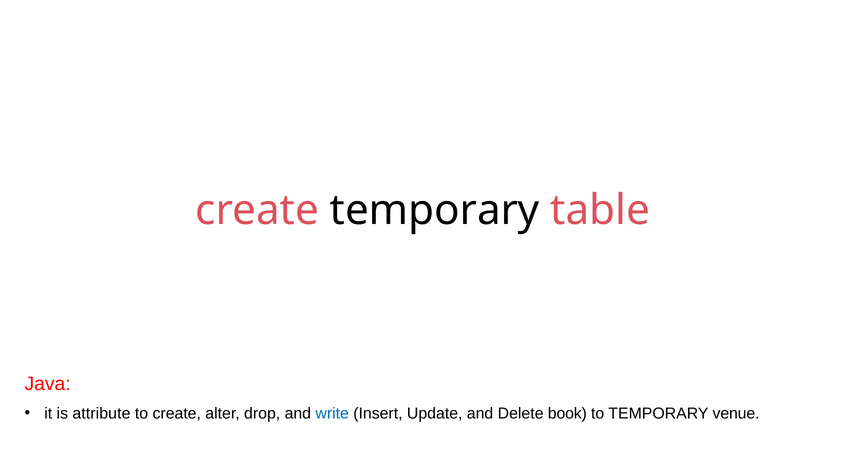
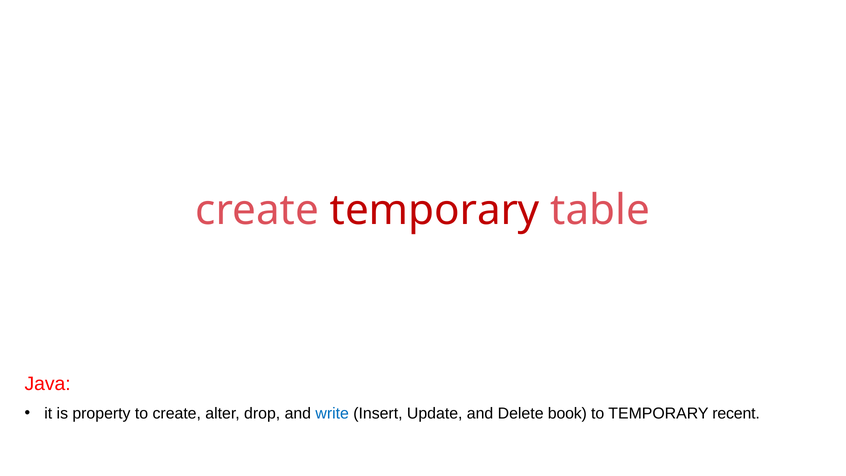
temporary colour: black -> red (435, 210)
attribute: attribute -> property (101, 413)
venue: venue -> recent (736, 413)
